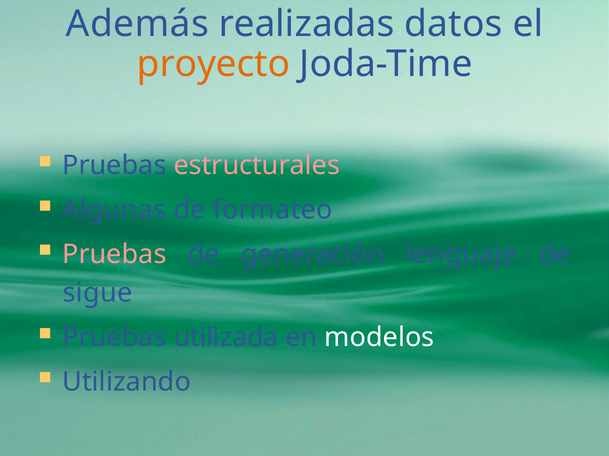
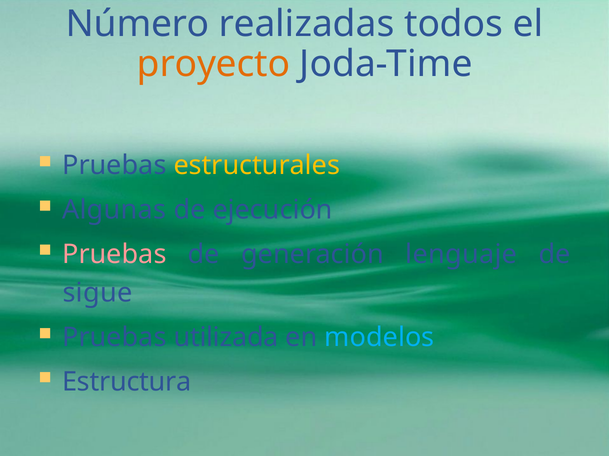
Además: Además -> Número (138, 24)
datos: datos -> todos (454, 24)
estructurales colour: pink -> yellow (257, 166)
formateo: formateo -> ejecución (273, 210)
modelos colour: white -> light blue (379, 338)
Utilizando: Utilizando -> Estructura (127, 382)
